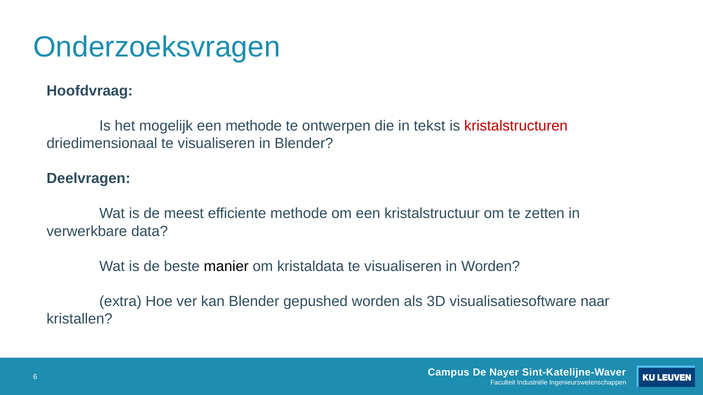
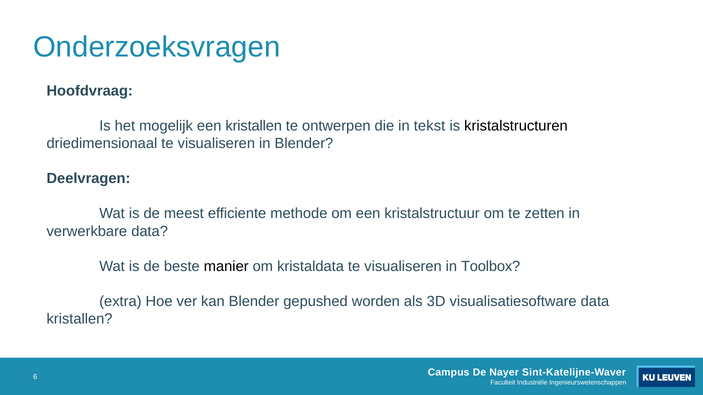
een methode: methode -> kristallen (254, 126)
kristalstructuren colour: red -> black (516, 126)
in Worden: Worden -> Toolbox (491, 267)
visualisatiesoftware naar: naar -> data (595, 302)
